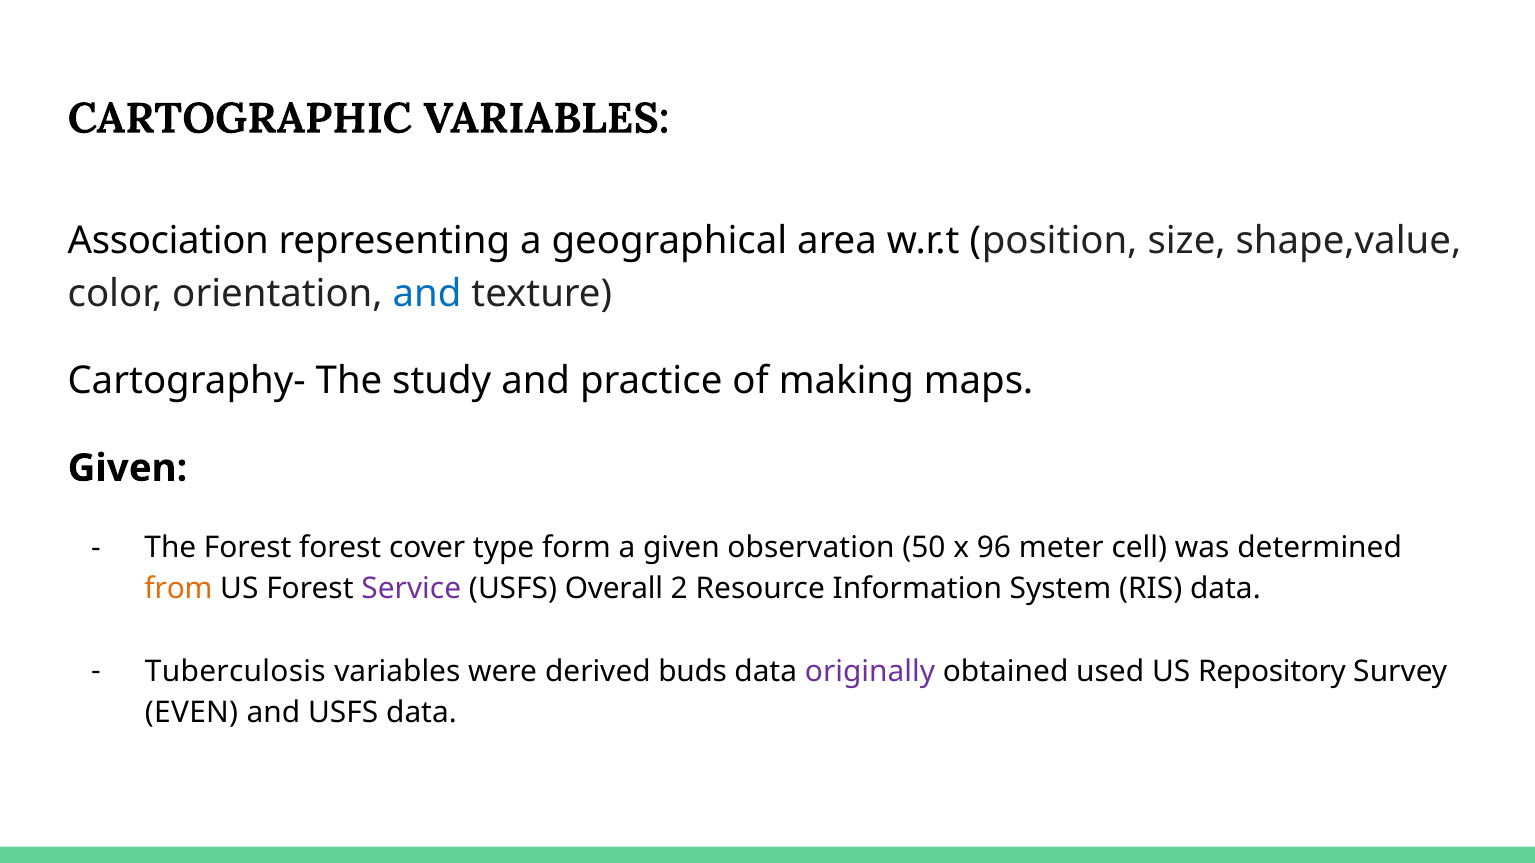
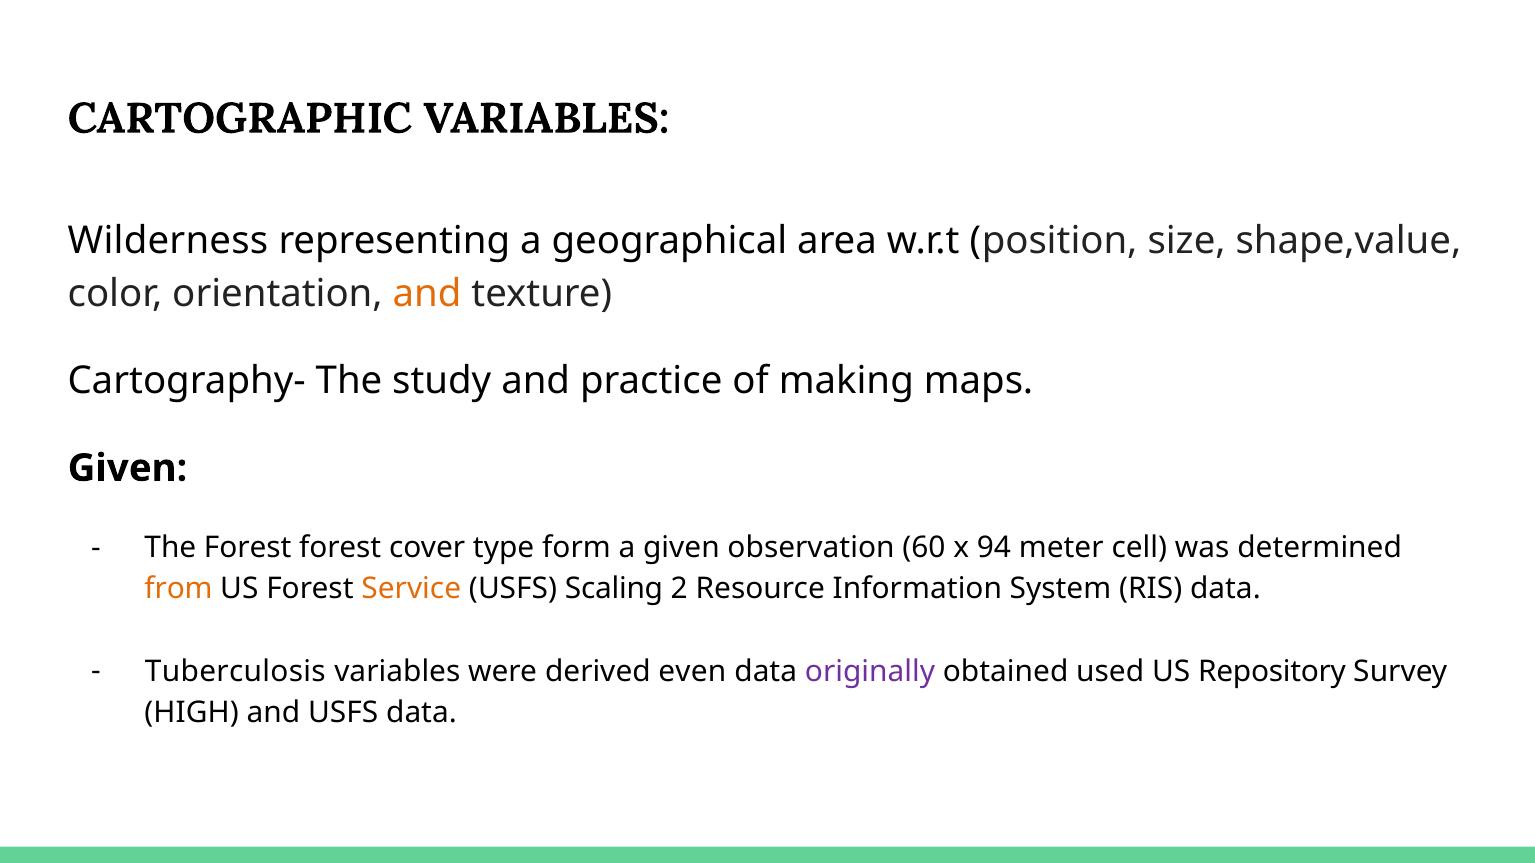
Association: Association -> Wilderness (168, 241)
and colour: blue -> orange (427, 294)
50: 50 -> 60 (924, 548)
96: 96 -> 94 (994, 548)
Service colour: purple -> orange (411, 589)
Overall: Overall -> Scaling (614, 589)
buds: buds -> even (692, 672)
EVEN: EVEN -> HIGH (192, 713)
